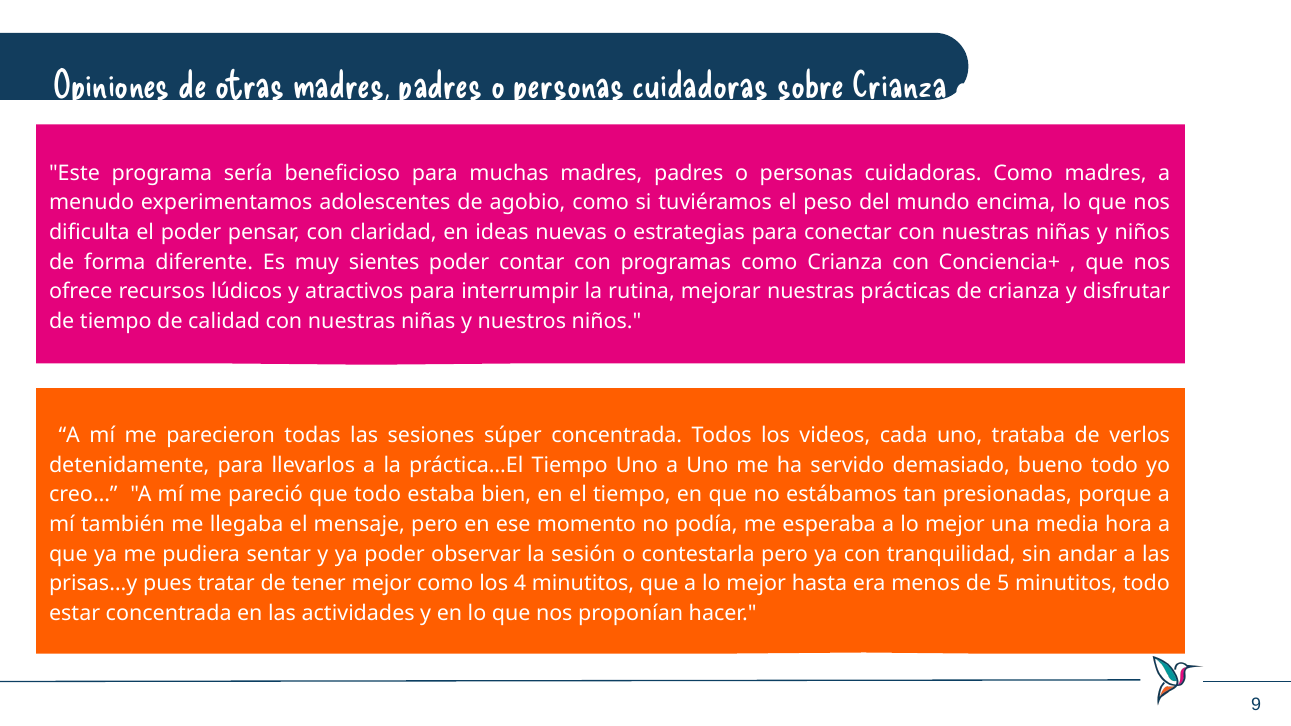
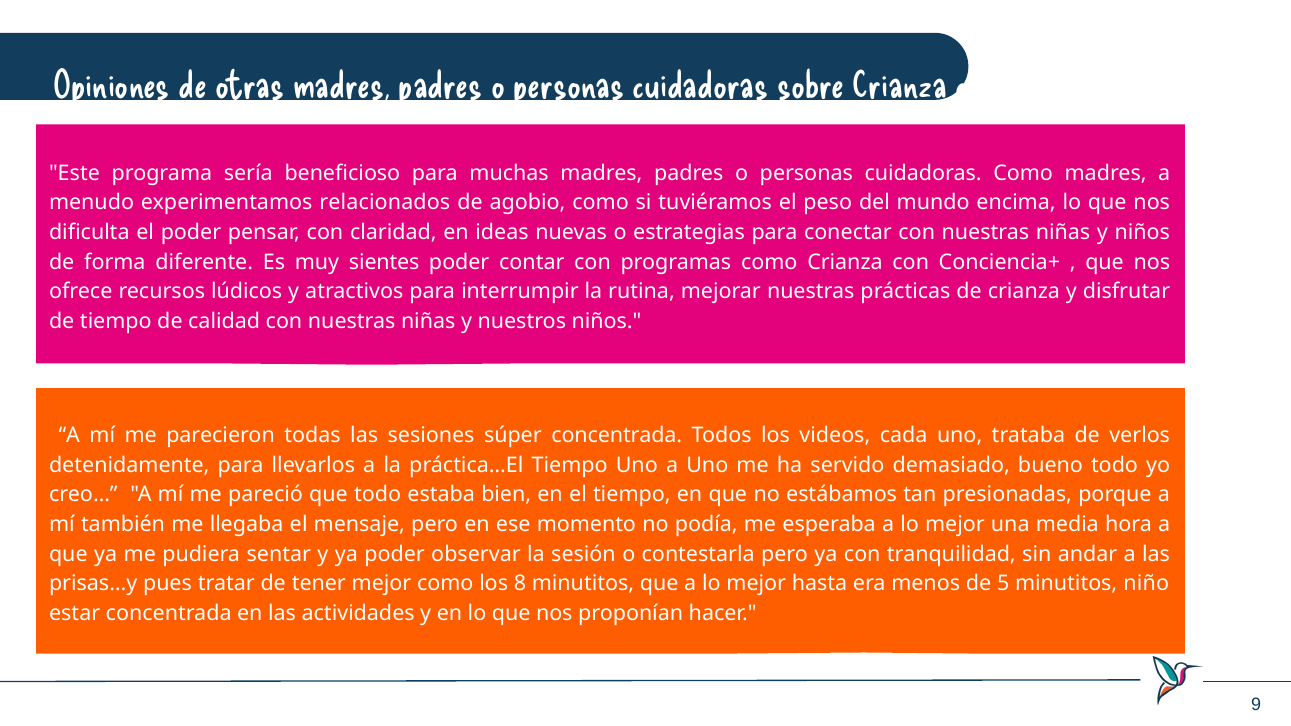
adolescentes: adolescentes -> relacionados (385, 203)
4: 4 -> 8 (520, 584)
minutitos todo: todo -> niño (1146, 584)
